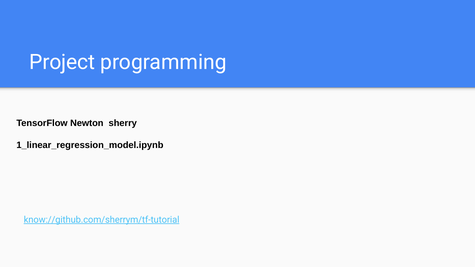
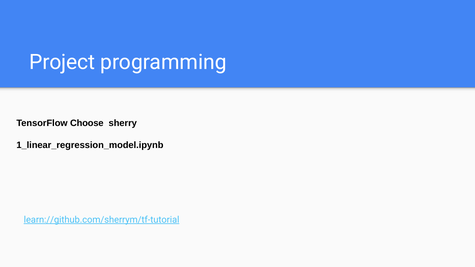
Newton: Newton -> Choose (87, 123)
know://github.com/sherrym/tf-tutorial: know://github.com/sherrym/tf-tutorial -> learn://github.com/sherrym/tf-tutorial (102, 220)
